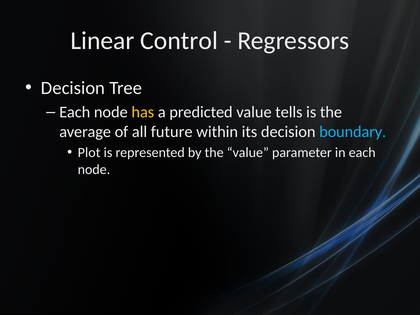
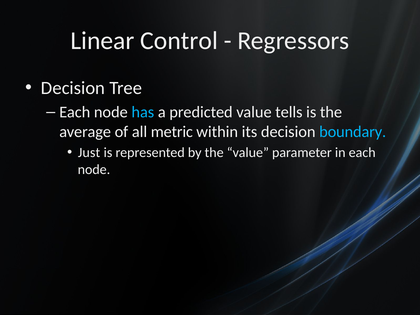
has colour: yellow -> light blue (143, 112)
future: future -> metric (172, 132)
Plot: Plot -> Just (89, 153)
